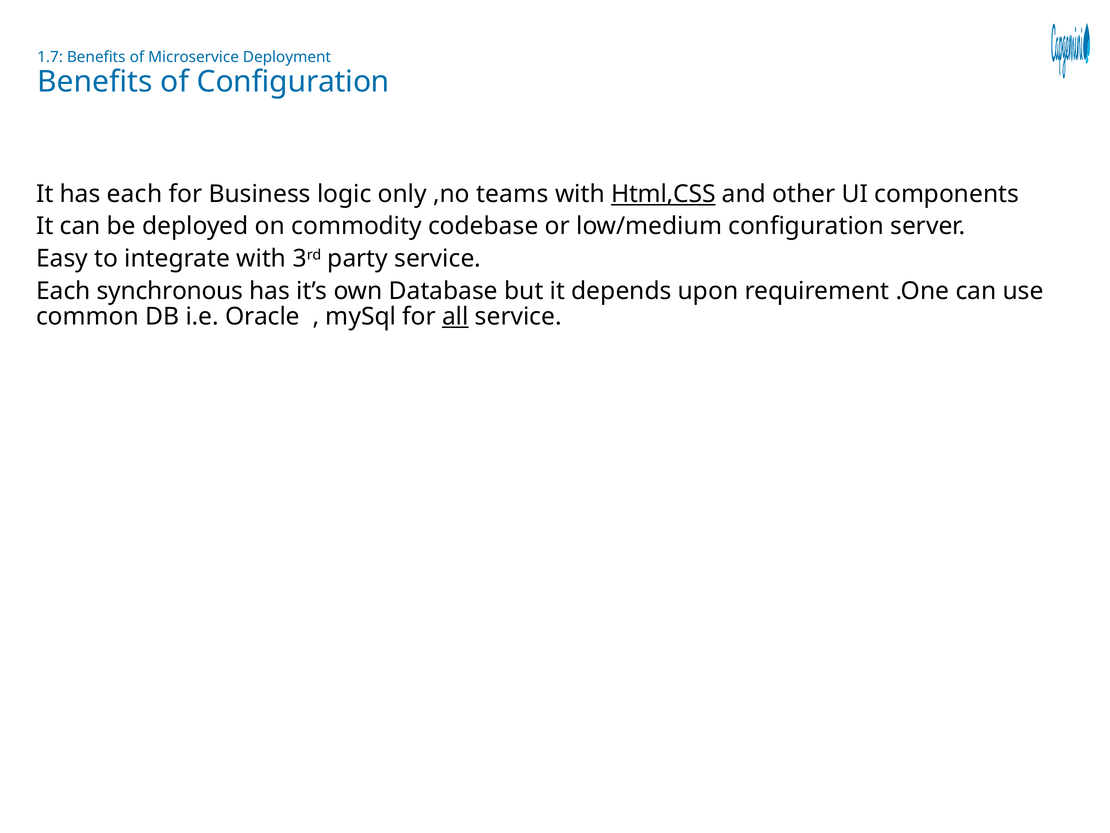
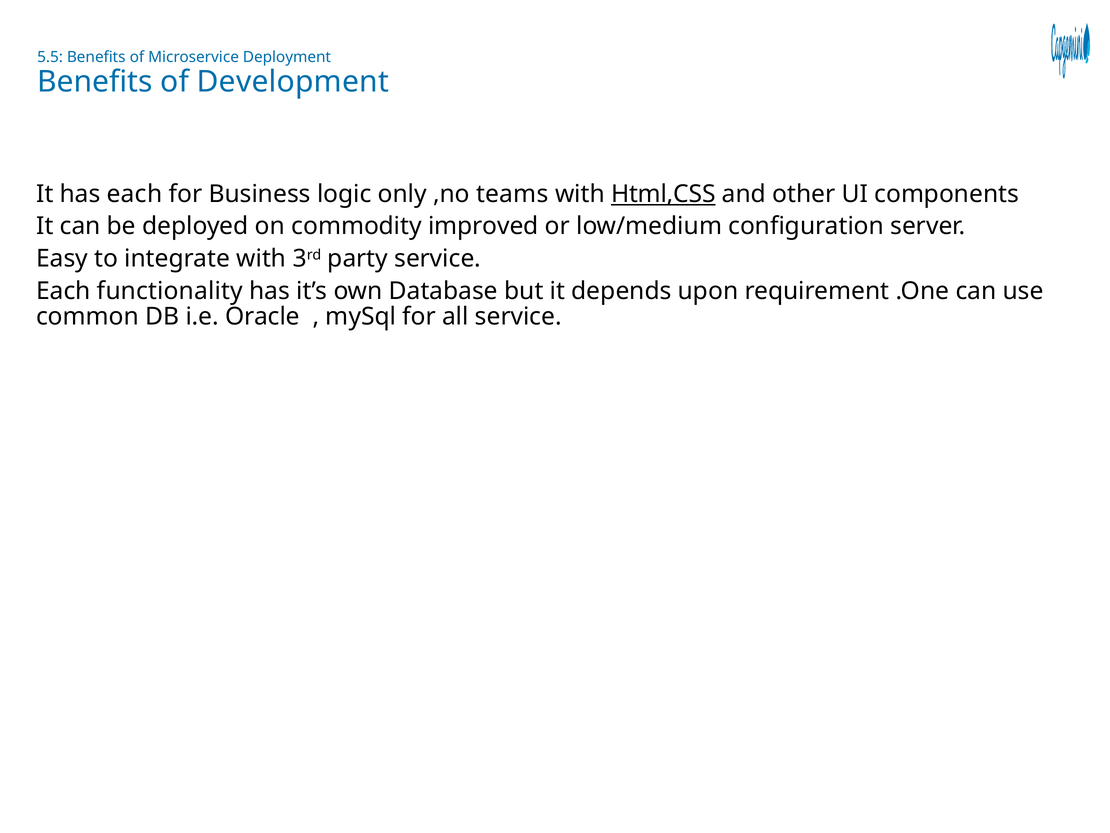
1.7: 1.7 -> 5.5 (50, 57)
of Configuration: Configuration -> Development (293, 82)
codebase: codebase -> improved (483, 226)
synchronous: synchronous -> functionality (170, 291)
all underline: present -> none (455, 316)
